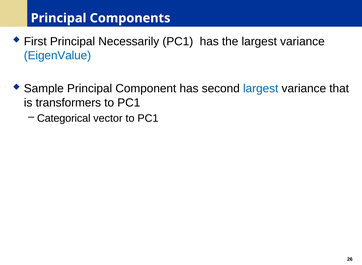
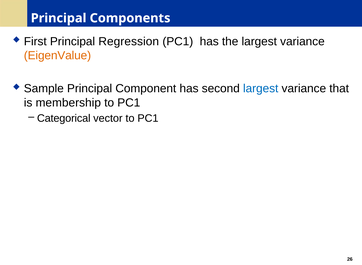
Necessarily: Necessarily -> Regression (129, 41)
EigenValue colour: blue -> orange (57, 56)
transformers: transformers -> membership (68, 103)
